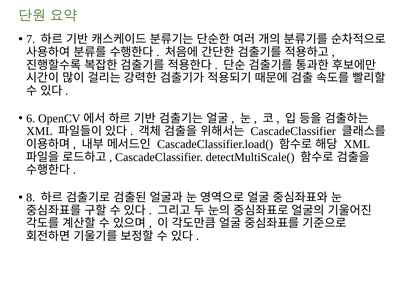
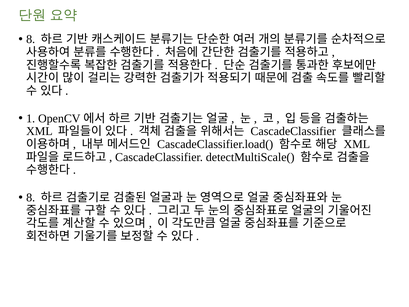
7: 7 -> 8 (31, 39)
6: 6 -> 1 (31, 118)
